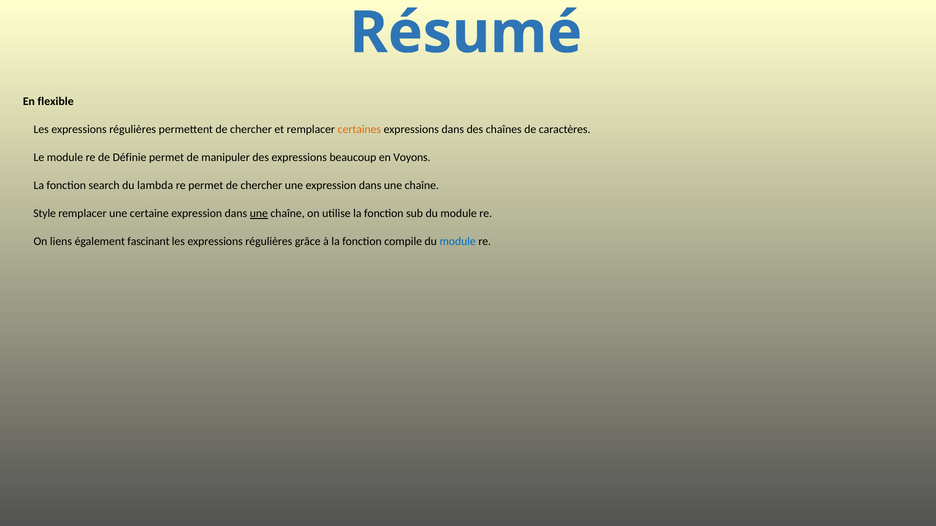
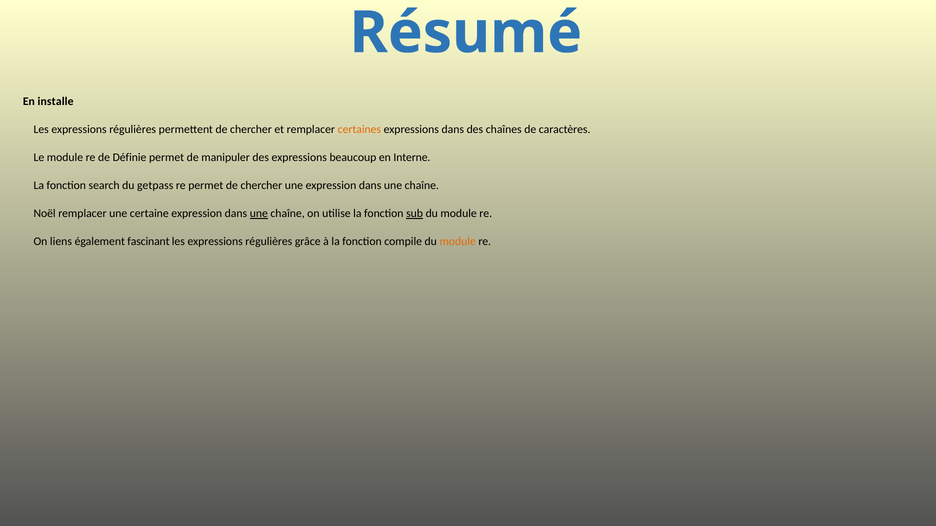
flexible: flexible -> installe (56, 101)
Voyons: Voyons -> Interne (412, 158)
lambda: lambda -> getpass (155, 186)
Style: Style -> Noël (45, 214)
sub underline: none -> present (415, 214)
module colour: blue -> orange (458, 242)
